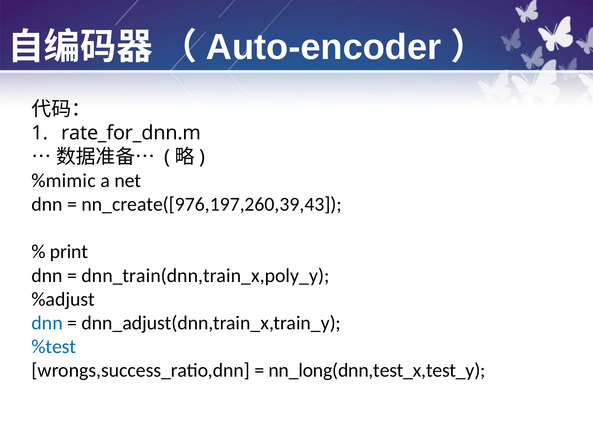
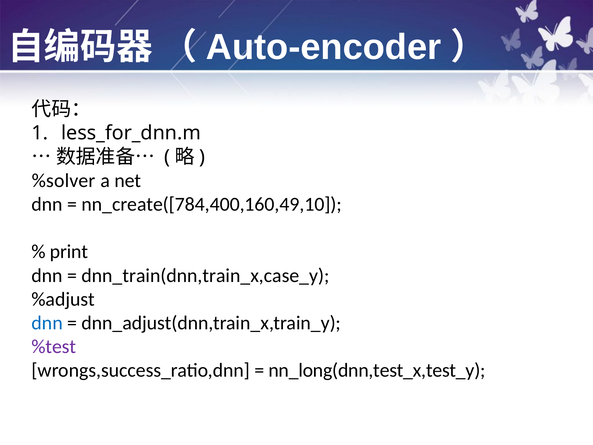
rate_for_dnn.m: rate_for_dnn.m -> less_for_dnn.m (131, 133)
%mimic: %mimic -> %solver (64, 181)
nn_create([976,197,260,39,43: nn_create([976,197,260,39,43 -> nn_create([784,400,160,49,10 (212, 204)
dnn_train(dnn,train_x,poly_y: dnn_train(dnn,train_x,poly_y -> dnn_train(dnn,train_x,case_y (205, 275)
%test colour: blue -> purple (54, 347)
